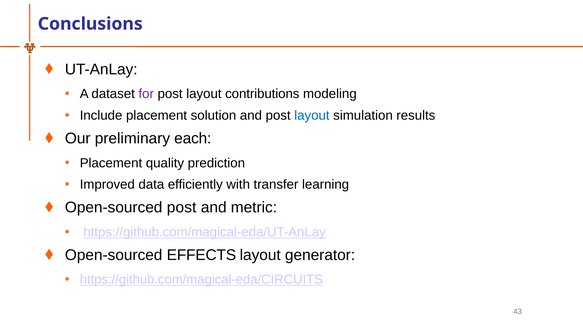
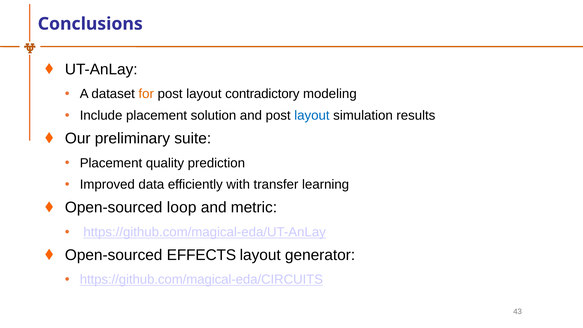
for colour: purple -> orange (146, 94)
contributions: contributions -> contradictory (262, 94)
each: each -> suite (193, 138)
Open-sourced post: post -> loop (182, 207)
